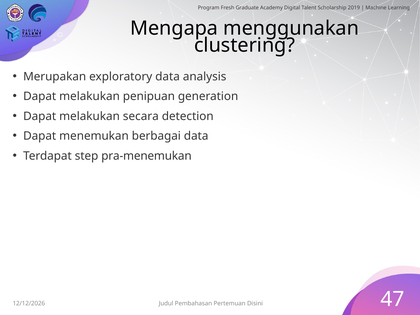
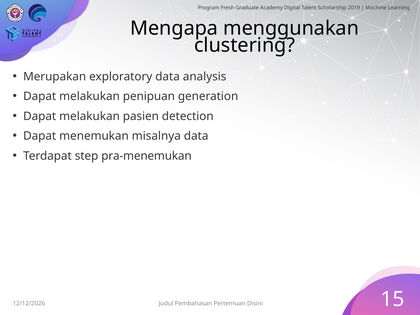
secara: secara -> pasien (141, 116)
berbagai: berbagai -> misalnya (156, 136)
47: 47 -> 15 (393, 299)
